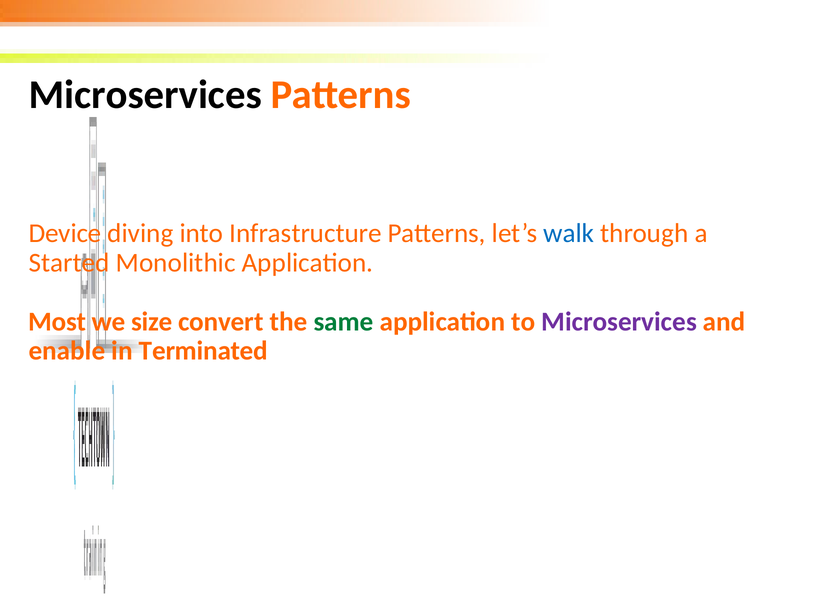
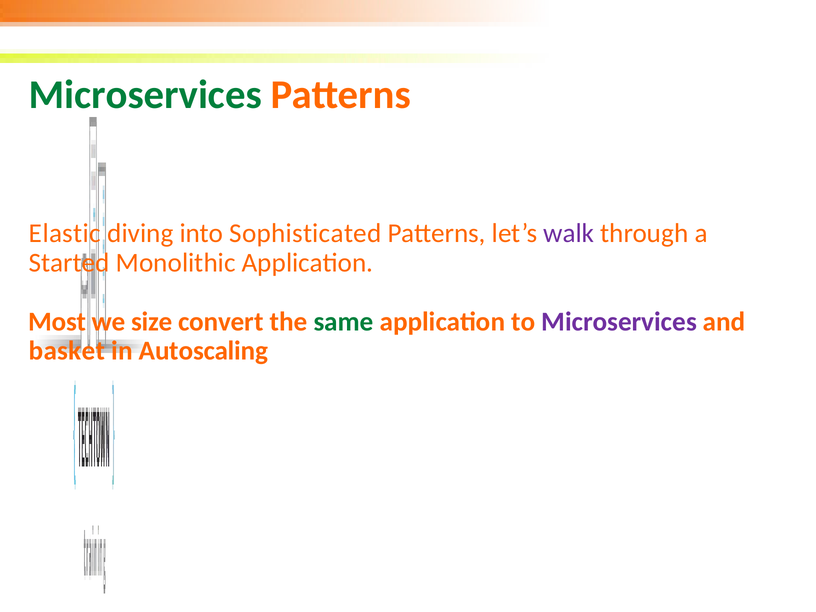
Microservices colour: black -> green (145, 95)
Device: Device -> Elastic (65, 234)
Infrastructure: Infrastructure -> Sophisticated (305, 234)
walk colour: blue -> purple (569, 234)
enable: enable -> basket (67, 351)
Terminated: Terminated -> Autoscaling (203, 351)
